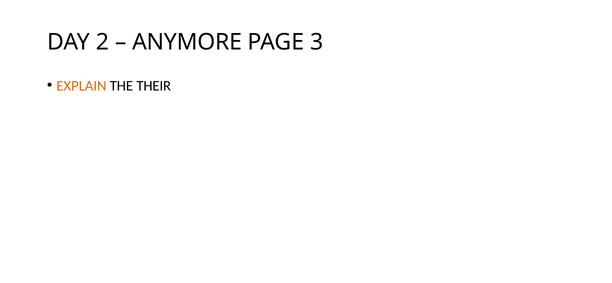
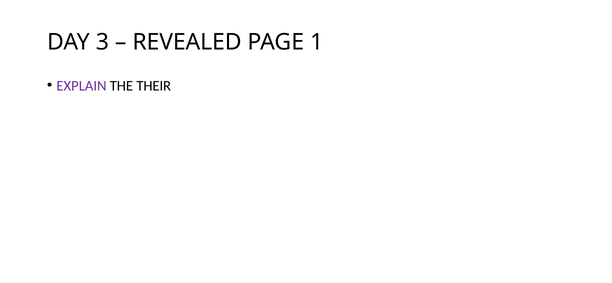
2: 2 -> 3 (102, 42)
ANYMORE: ANYMORE -> REVEALED (187, 42)
3: 3 -> 1 (317, 42)
EXPLAIN colour: orange -> purple (81, 86)
